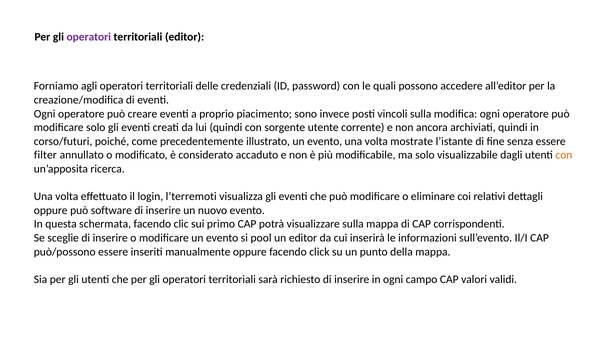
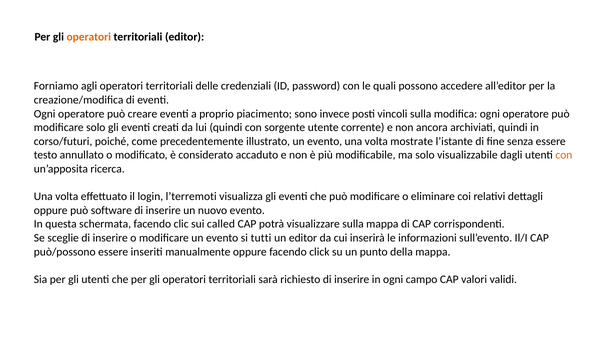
operatori colour: purple -> orange (89, 37)
filter: filter -> testo (46, 155)
primo: primo -> called (221, 224)
pool: pool -> tutti (261, 238)
